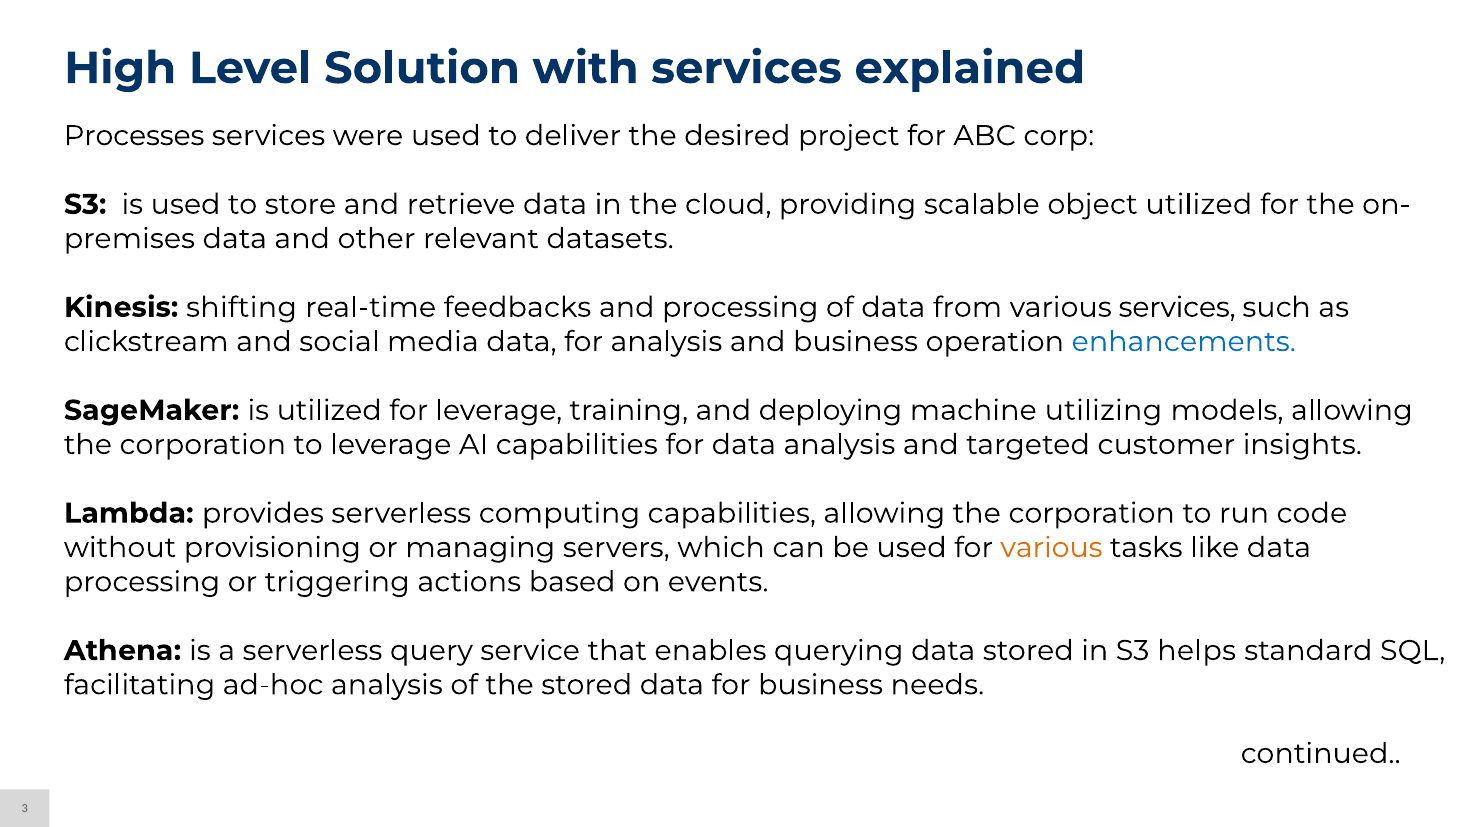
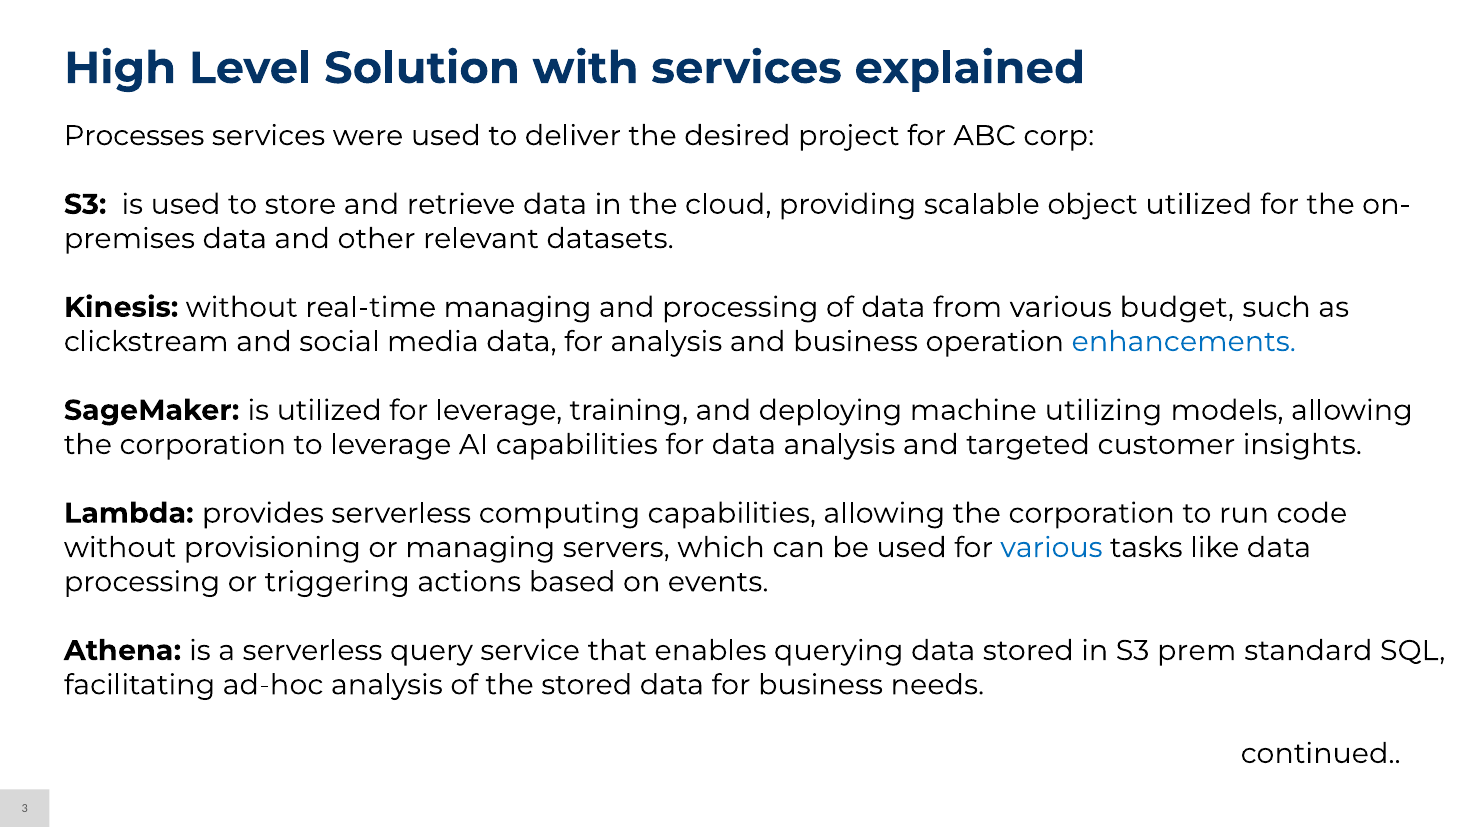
Kinesis shifting: shifting -> without (242, 308)
real-time feedbacks: feedbacks -> managing (518, 308)
various services: services -> budget (1177, 308)
various colour: orange -> blue (1051, 548)
helps: helps -> prem (1197, 651)
